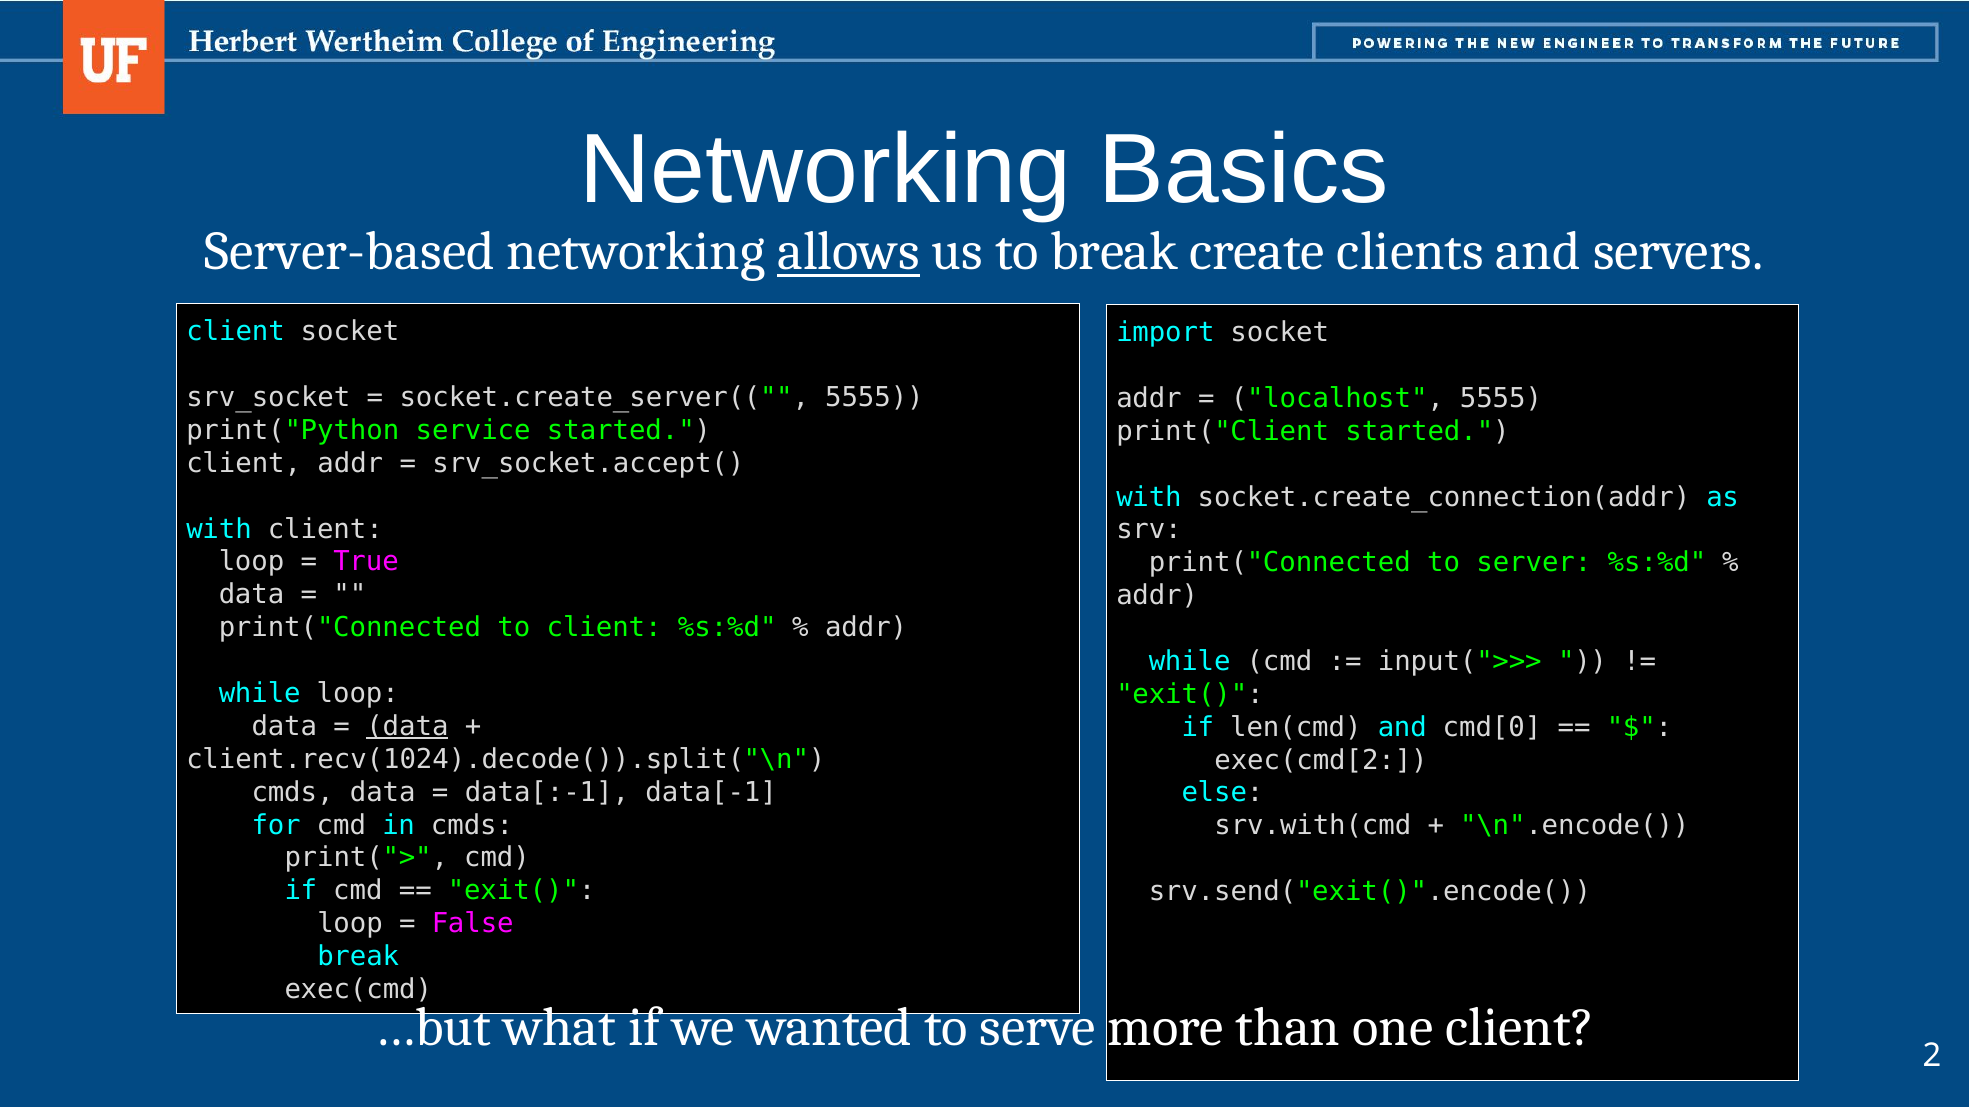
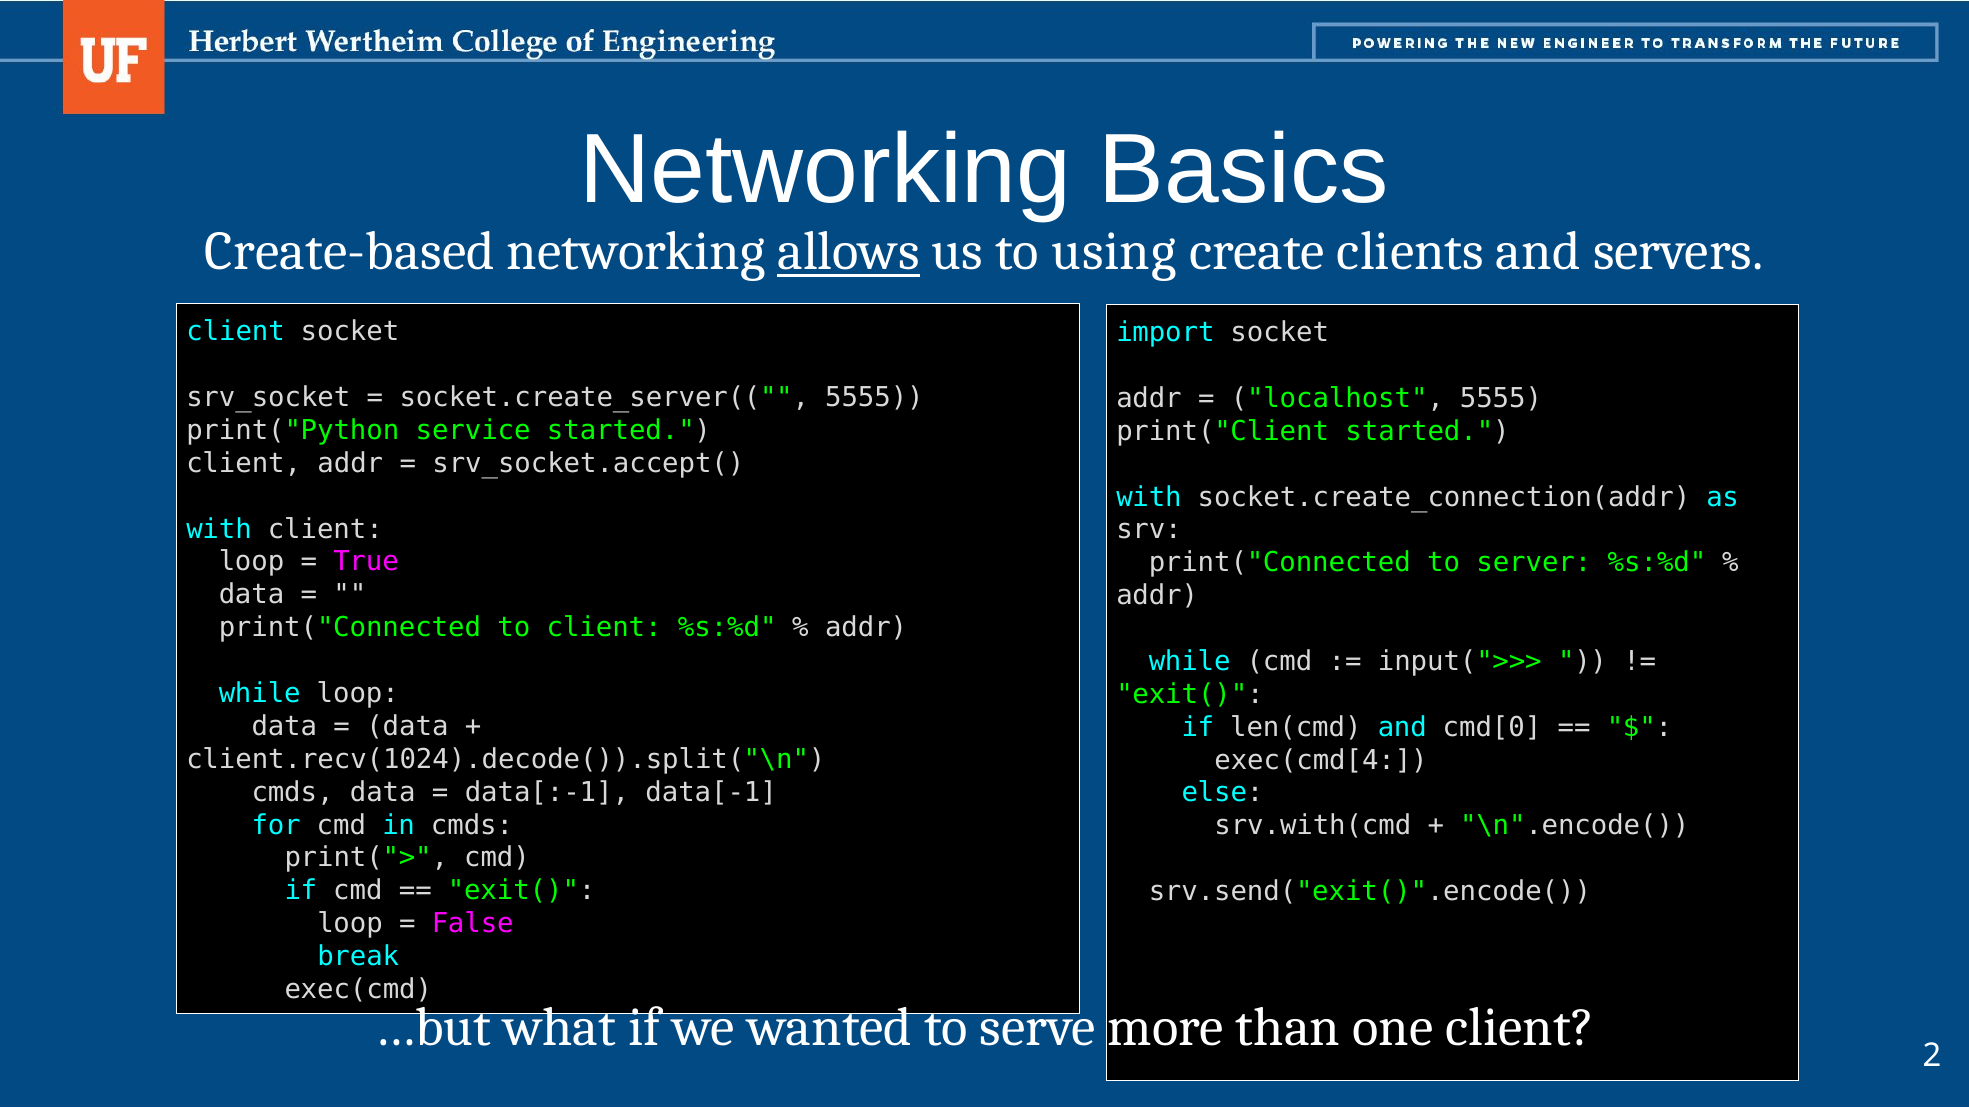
Server-based: Server-based -> Create-based (350, 252)
to break: break -> using (1114, 252)
data underline: present -> none (407, 726)
exec(cmd[2: exec(cmd[2 -> exec(cmd[4 (1321, 760)
